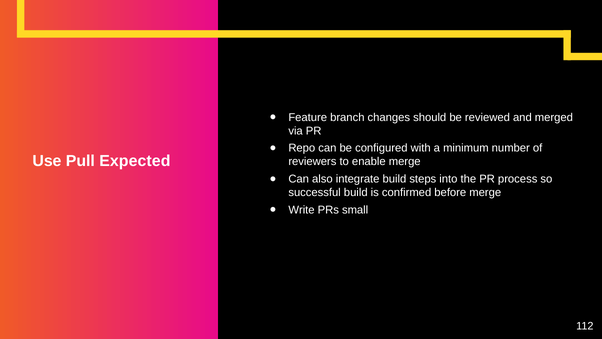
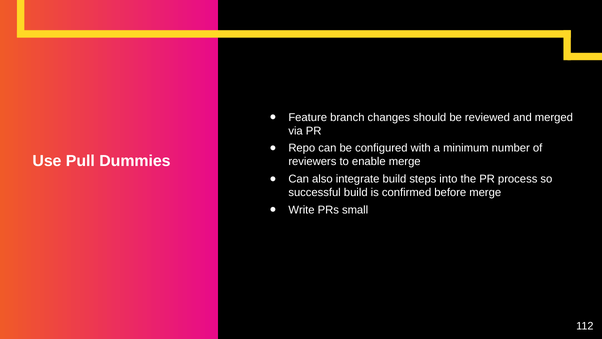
Expected: Expected -> Dummies (135, 161)
